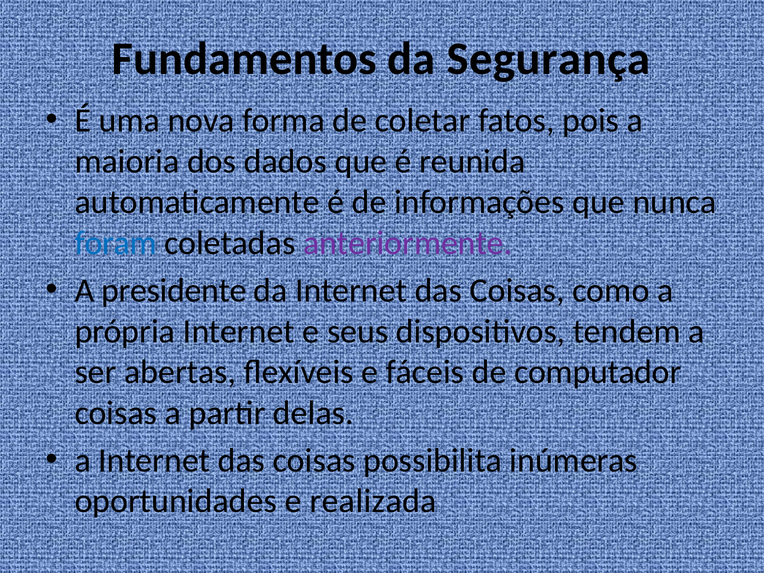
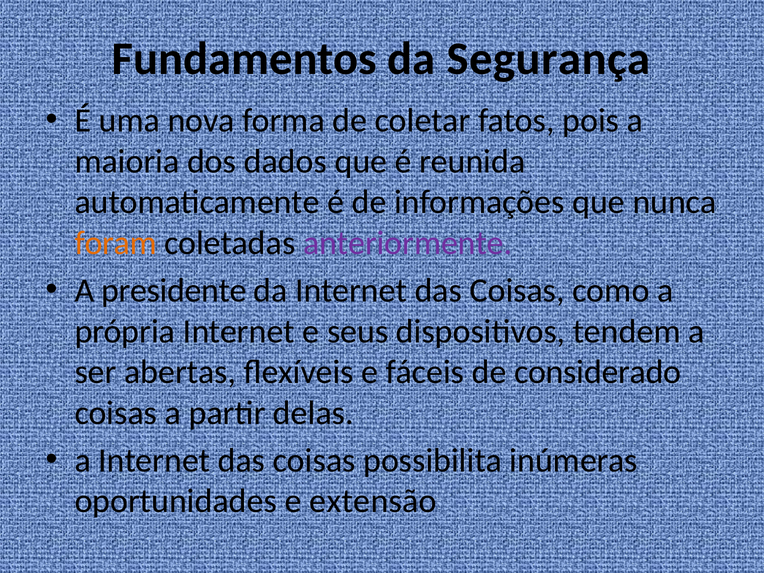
foram colour: blue -> orange (116, 243)
computador: computador -> considerado (598, 372)
realizada: realizada -> extensão (373, 501)
